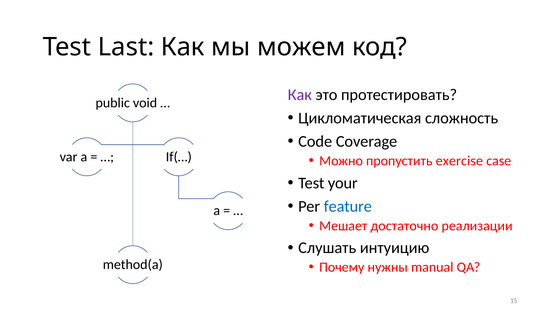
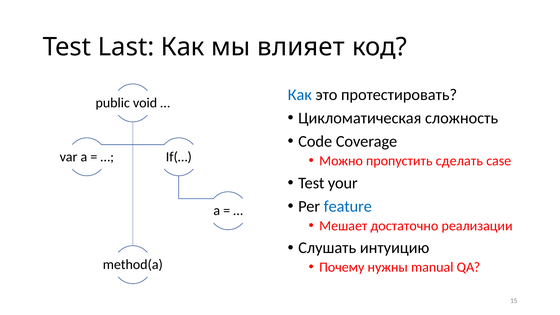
можем: можем -> влияет (301, 47)
Как colour: purple -> blue (300, 95)
exercise: exercise -> сделать (459, 161)
